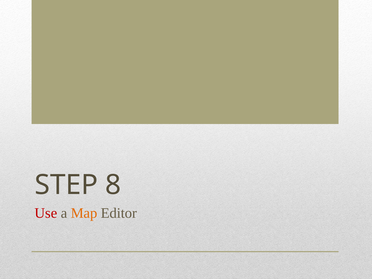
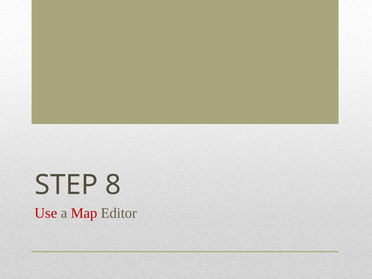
Map colour: orange -> red (84, 213)
